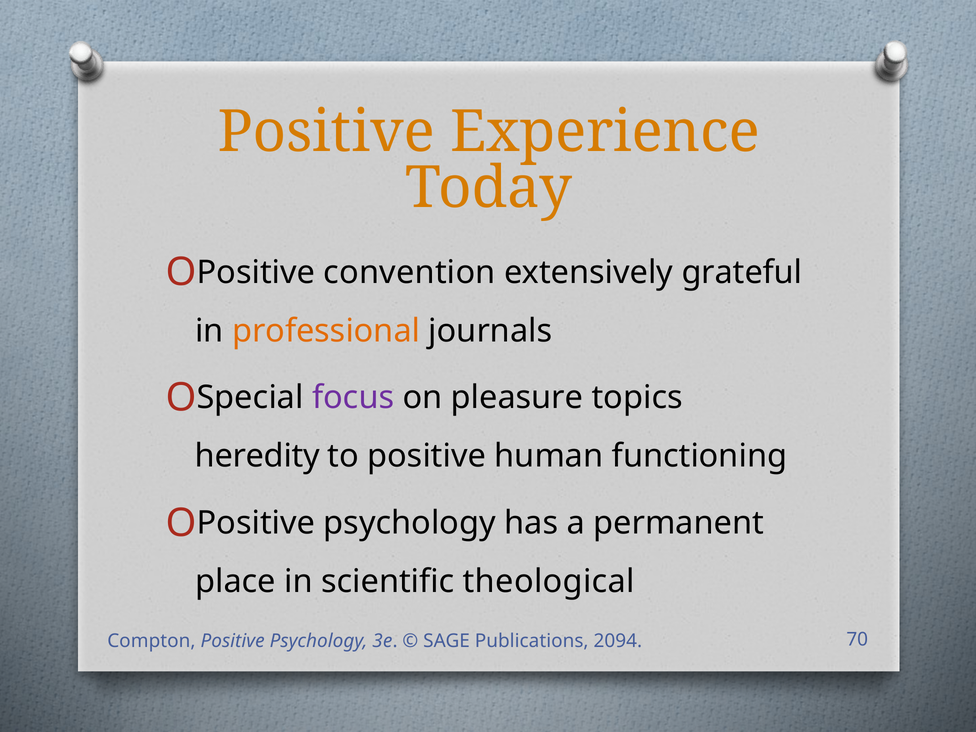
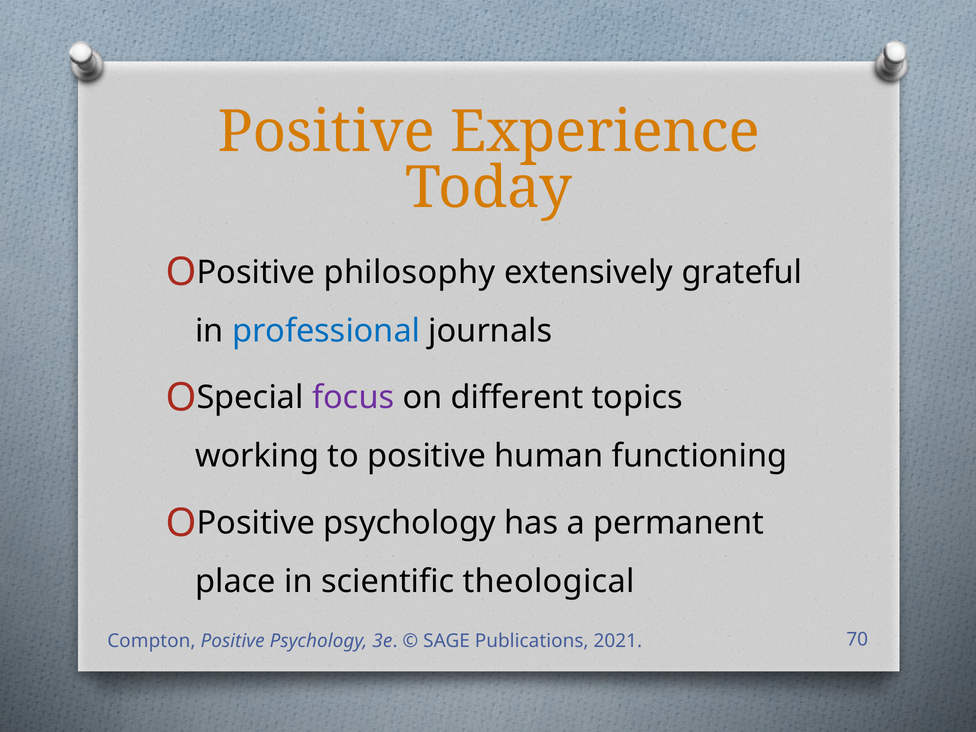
convention: convention -> philosophy (409, 272)
professional colour: orange -> blue (326, 331)
pleasure: pleasure -> different (517, 398)
heredity: heredity -> working (257, 456)
2094: 2094 -> 2021 (618, 641)
